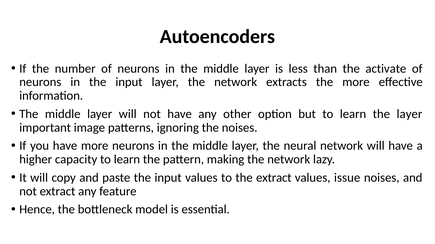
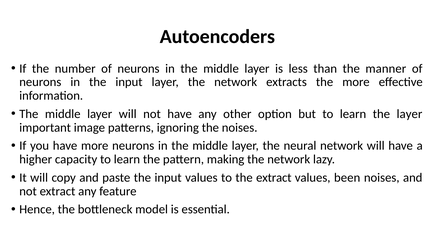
activate: activate -> manner (386, 69)
issue: issue -> been (347, 178)
